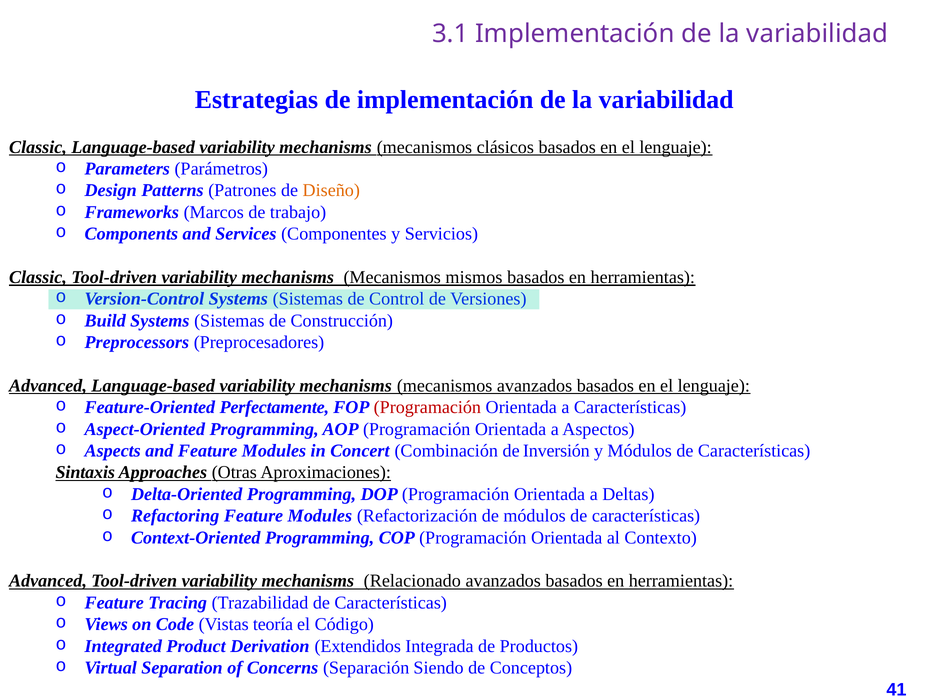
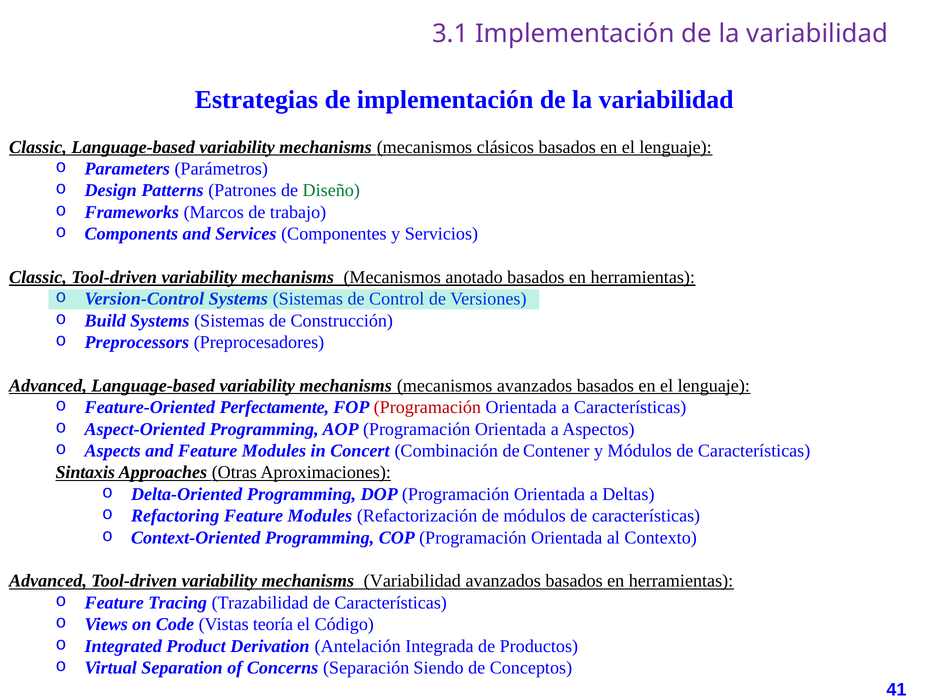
Diseño colour: orange -> green (331, 190)
mismos: mismos -> anotado (474, 277)
Inversión: Inversión -> Contener (556, 451)
mechanisms Relacionado: Relacionado -> Variabilidad (412, 581)
Extendidos: Extendidos -> Antelación (358, 646)
